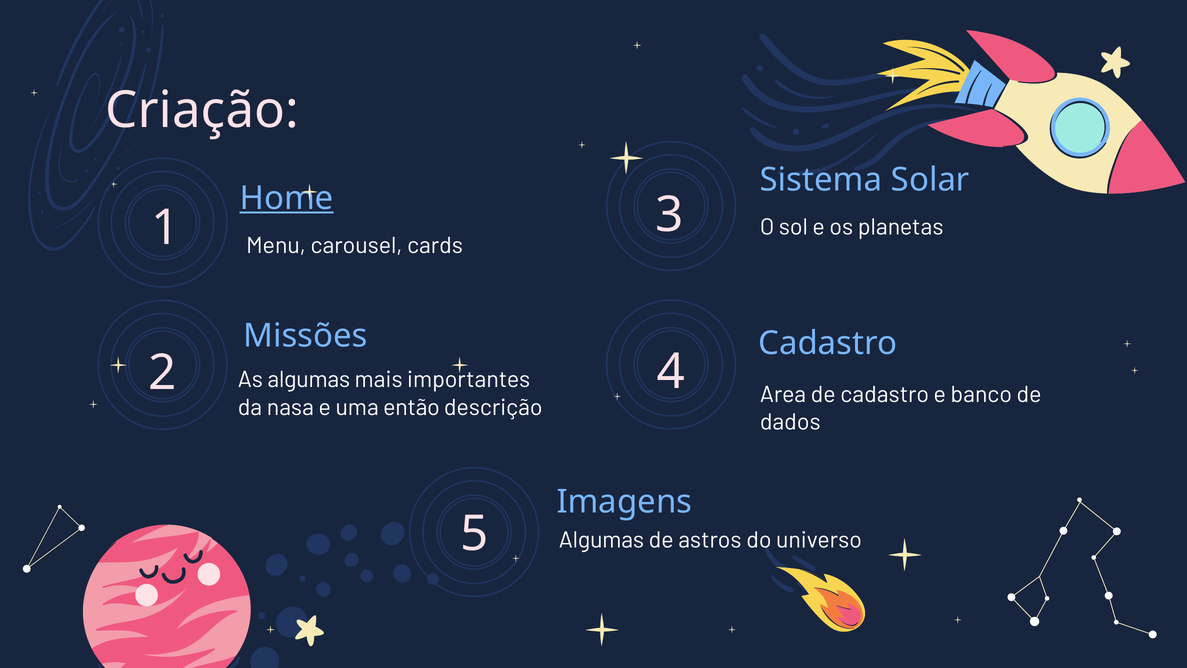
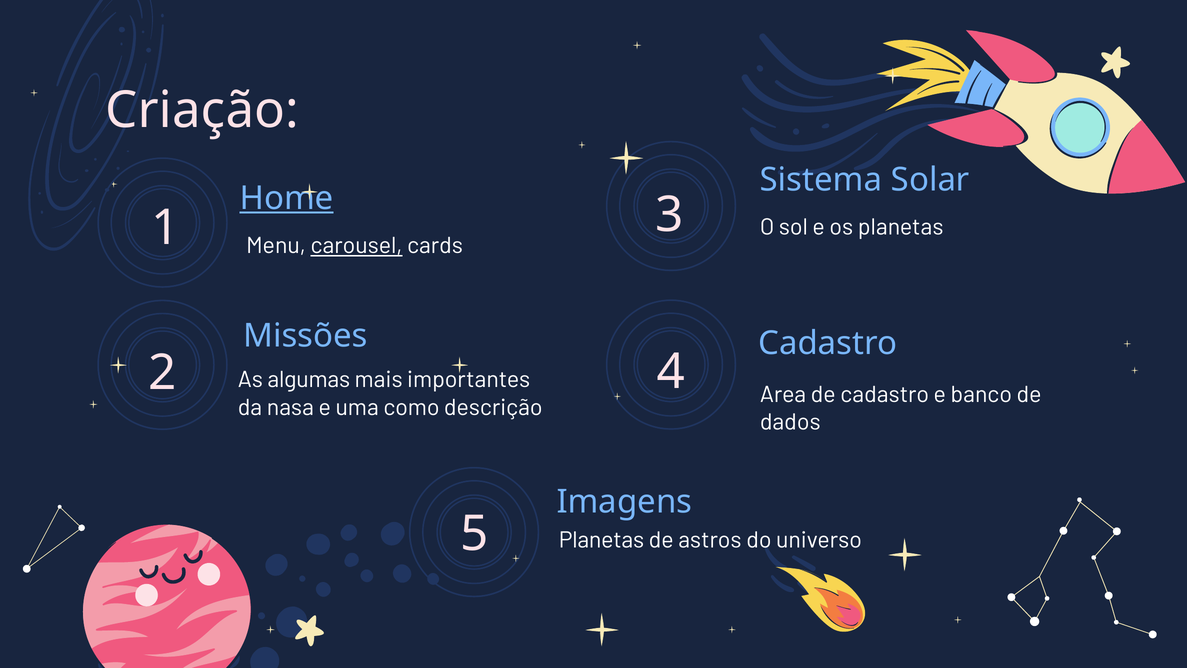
carousel underline: none -> present (357, 246)
então: então -> como (411, 407)
Algumas: Algumas -> Planetas (602, 540)
